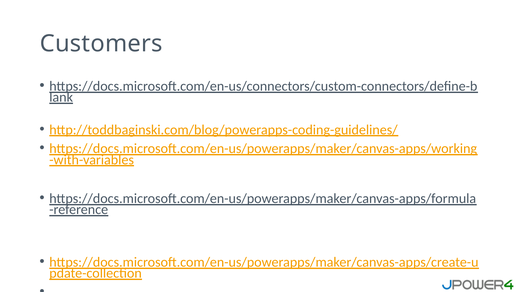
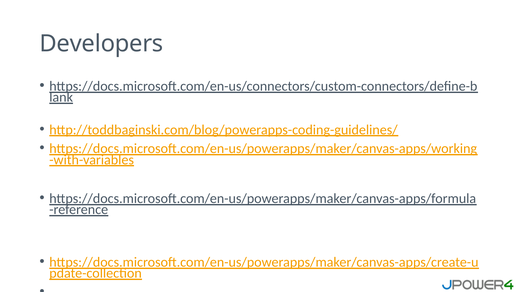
Customers: Customers -> Developers (101, 44)
